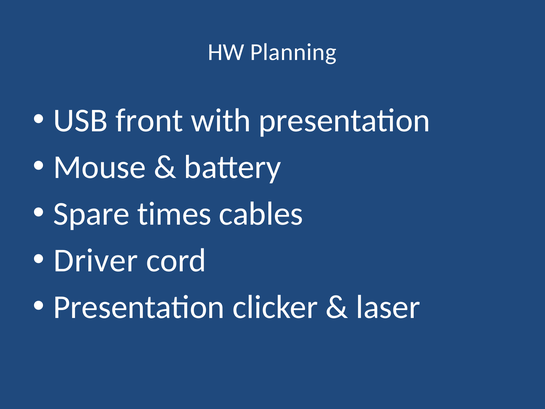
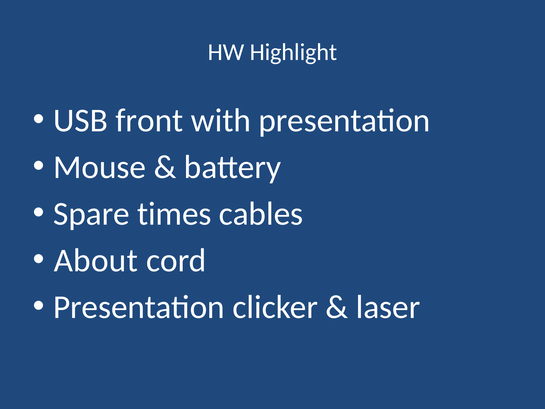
Planning: Planning -> Highlight (294, 52)
Driver: Driver -> About (96, 260)
